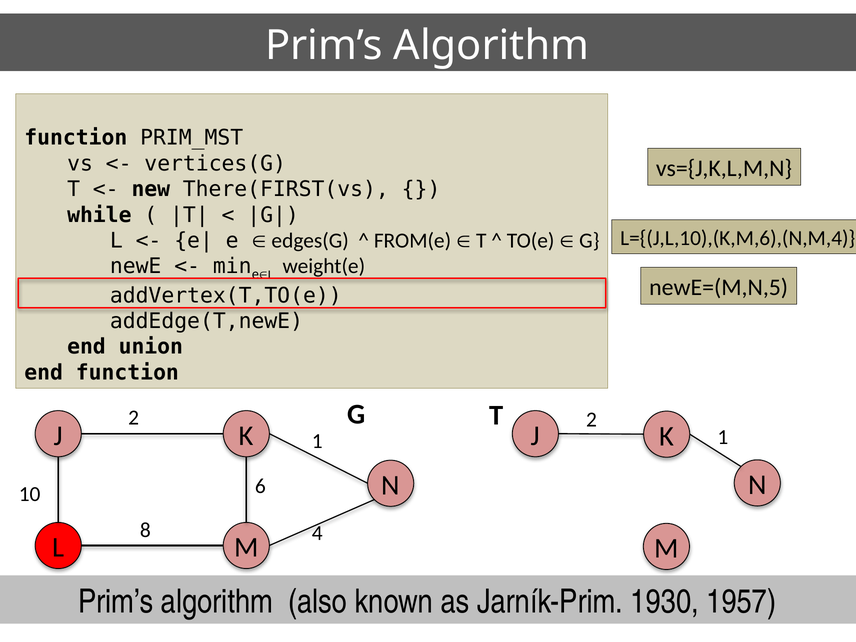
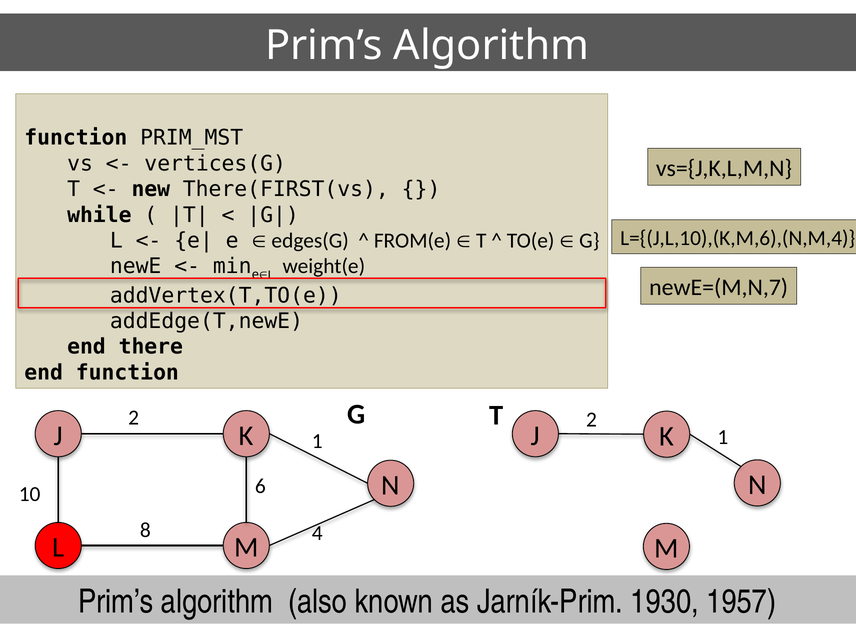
newE=(M,N,5: newE=(M,N,5 -> newE=(M,N,7 (719, 288)
union: union -> there (151, 347)
